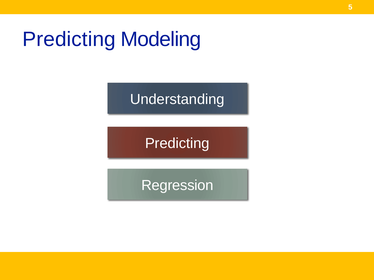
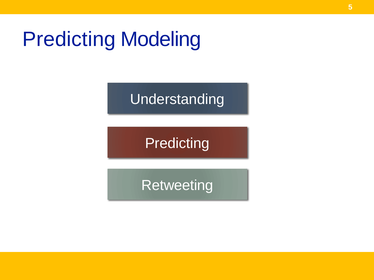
Regression: Regression -> Retweeting (177, 186)
